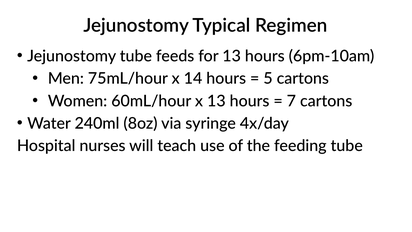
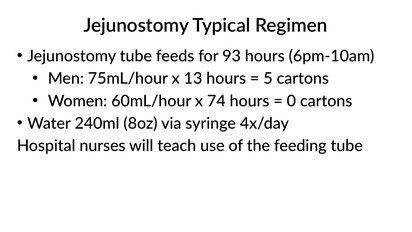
for 13: 13 -> 93 (232, 56)
14: 14 -> 13 (193, 79)
x 13: 13 -> 74 (216, 101)
7: 7 -> 0 (291, 101)
